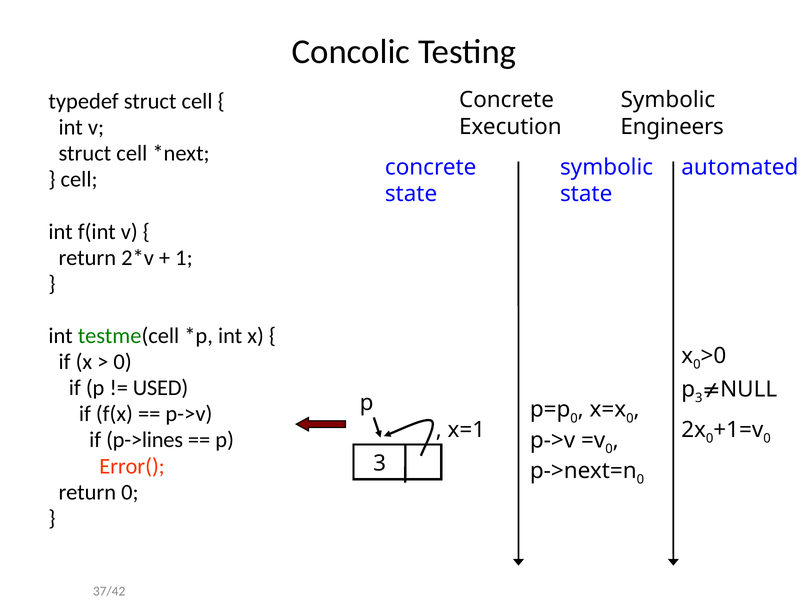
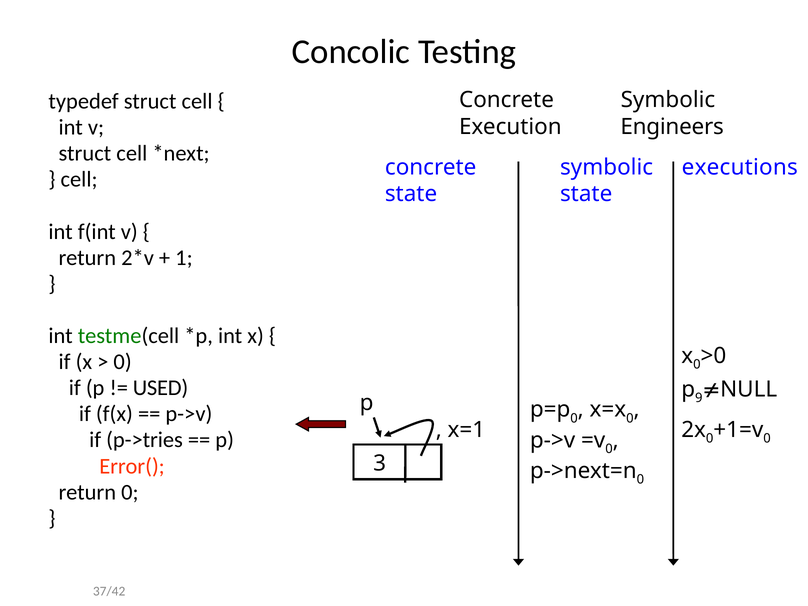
automated: automated -> executions (740, 167)
p 3: 3 -> 9 (699, 398)
p->lines: p->lines -> p->tries (145, 440)
